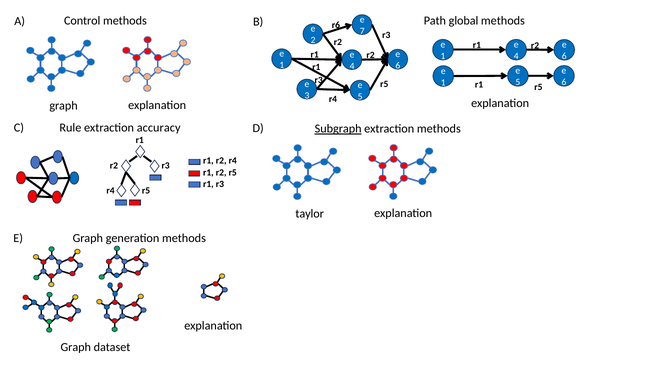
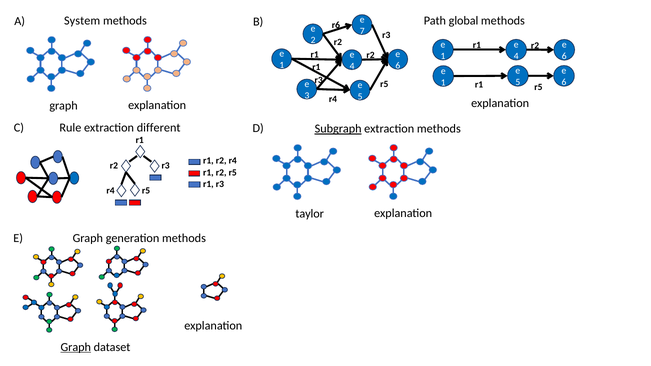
Control: Control -> System (82, 21)
accuracy: accuracy -> different (159, 128)
Graph underline: none -> present (76, 347)
